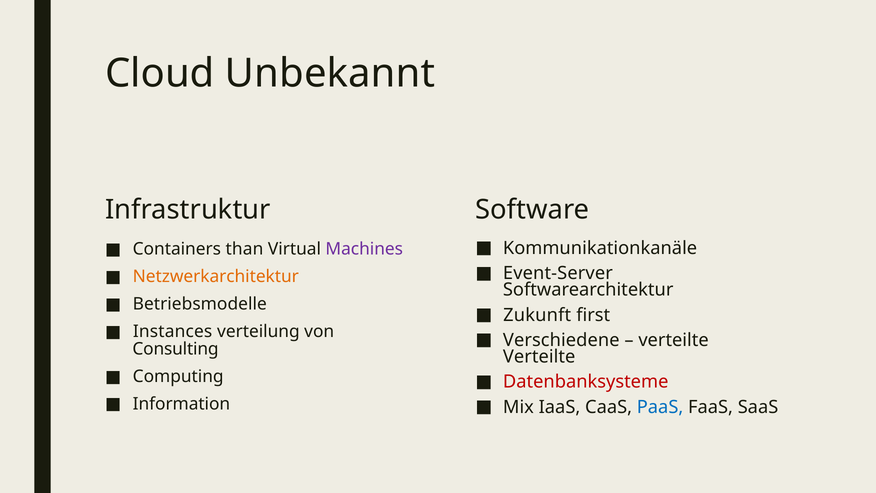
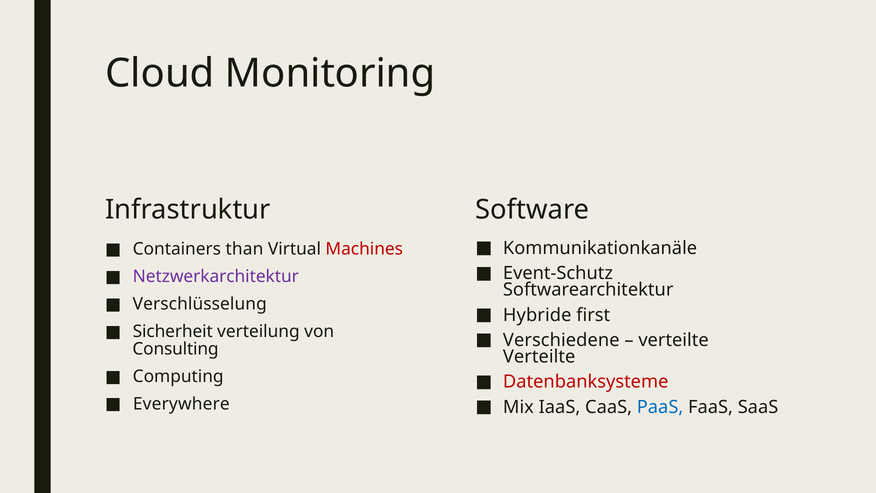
Unbekannt: Unbekannt -> Monitoring (330, 74)
Machines colour: purple -> red (364, 249)
Event-Server: Event-Server -> Event-Schutz (558, 273)
Netzwerkarchitektur colour: orange -> purple (216, 277)
Betriebsmodelle: Betriebsmodelle -> Verschlüsselung (200, 304)
Zukunft: Zukunft -> Hybride (537, 315)
Instances: Instances -> Sicherheit (173, 331)
Information: Information -> Everywhere (181, 404)
